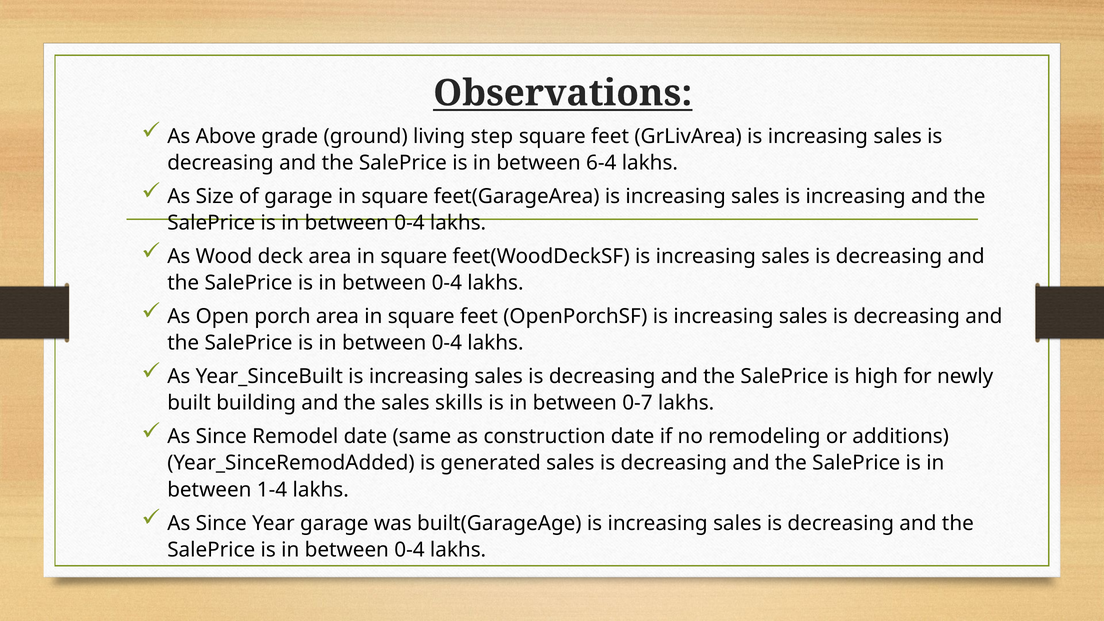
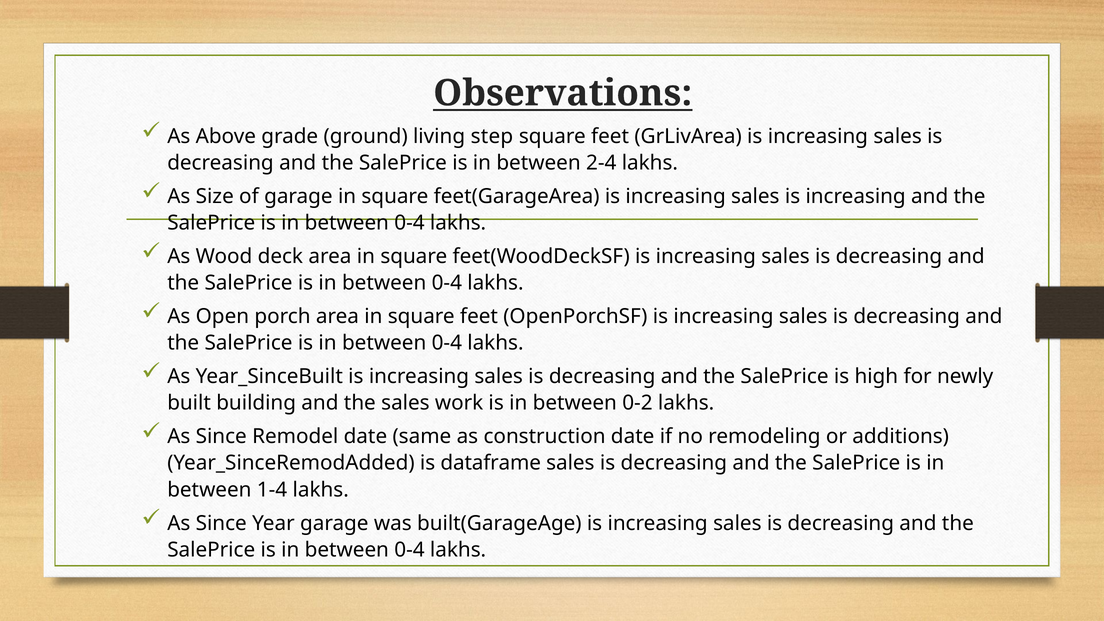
6-4: 6-4 -> 2-4 (601, 163)
skills: skills -> work (459, 403)
0-7: 0-7 -> 0-2 (637, 403)
generated: generated -> dataframe (491, 463)
